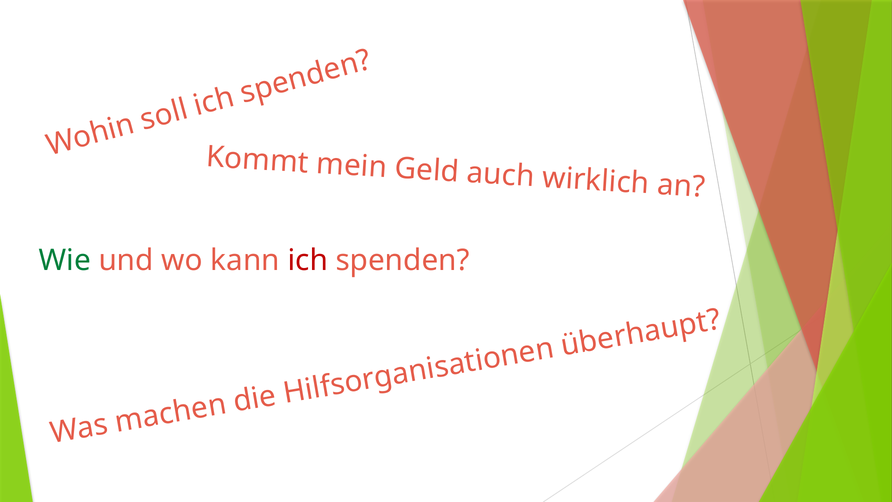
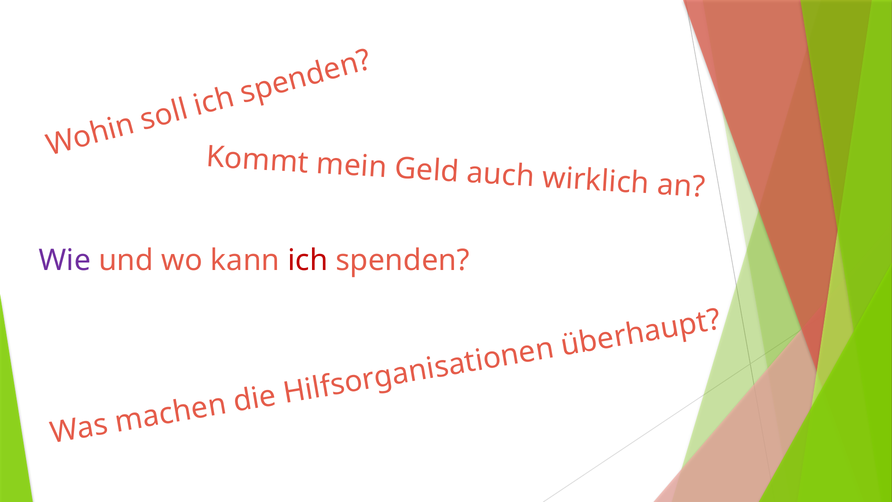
Wie colour: green -> purple (65, 261)
